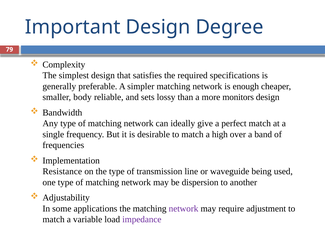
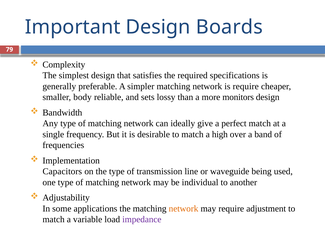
Degree: Degree -> Boards (229, 27)
is enough: enough -> require (246, 86)
Resistance: Resistance -> Capacitors (62, 171)
dispersion: dispersion -> individual (200, 182)
network colour: purple -> orange (184, 208)
